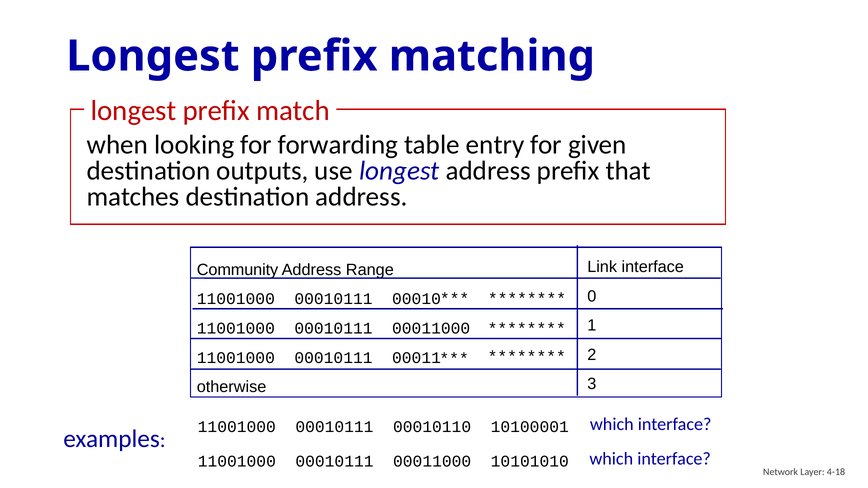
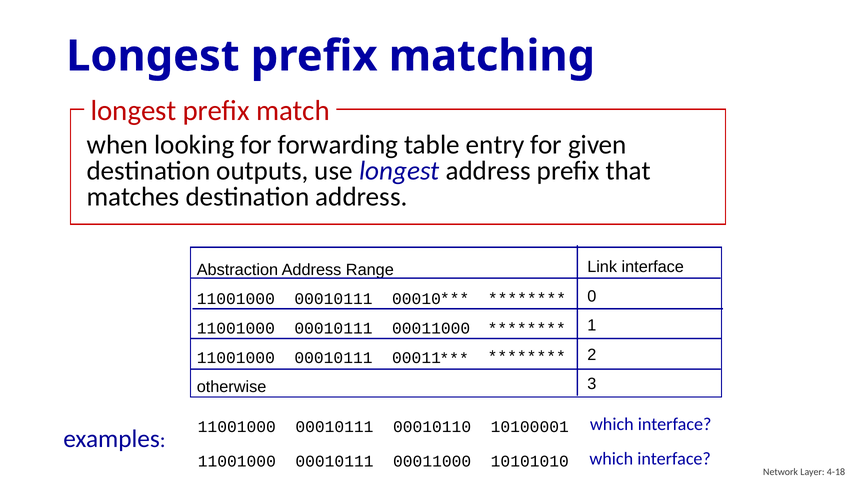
Community: Community -> Abstraction (237, 270)
